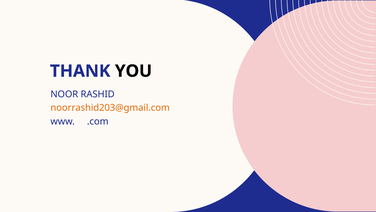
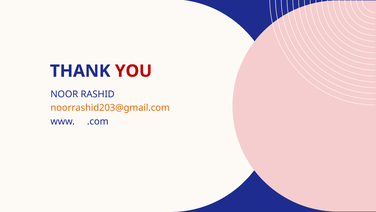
YOU colour: black -> red (133, 71)
